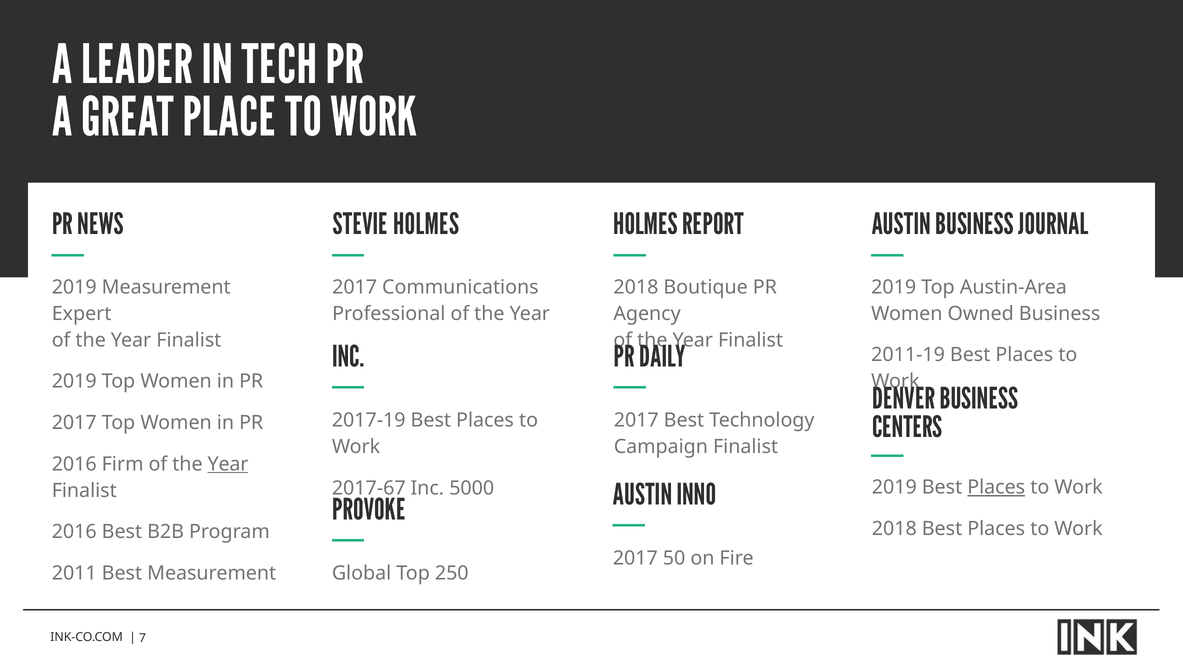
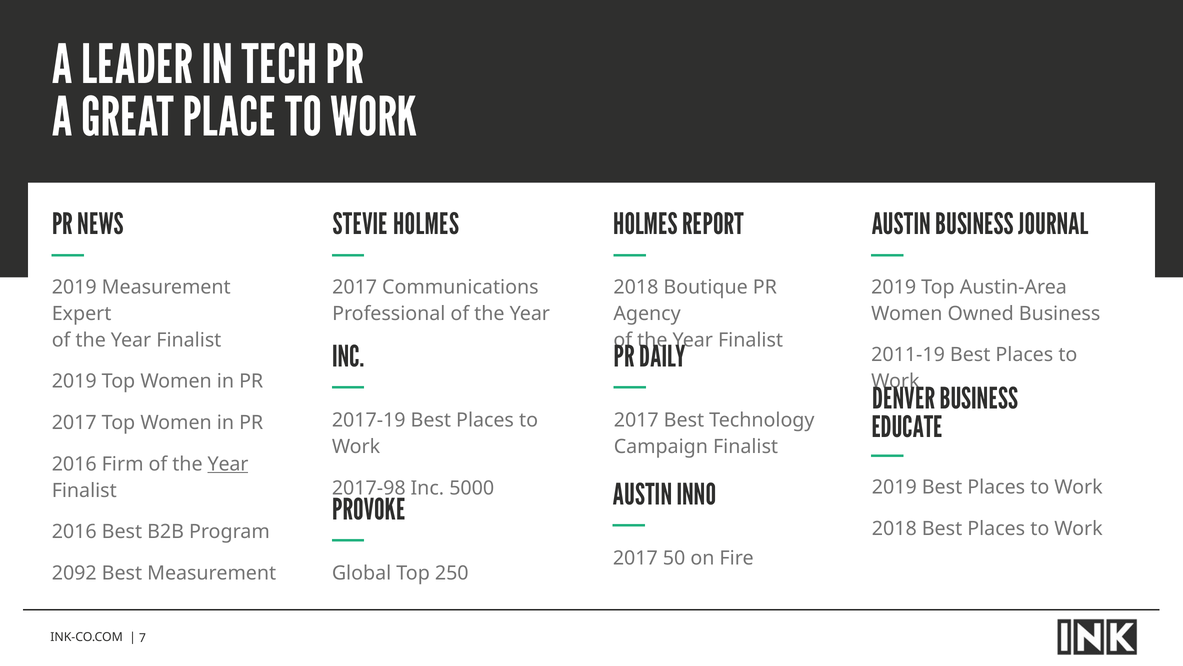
CENTERS: CENTERS -> EDUCATE (907, 427)
Places underline: present -> none (996, 487)
2017-67: 2017-67 -> 2017-98 (369, 488)
2011: 2011 -> 2092 (74, 573)
